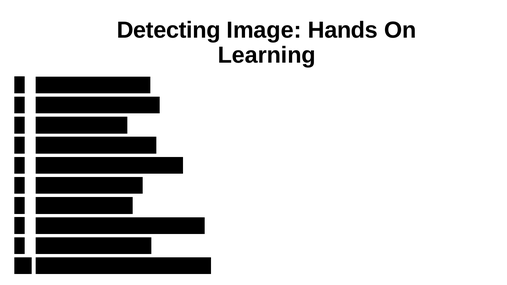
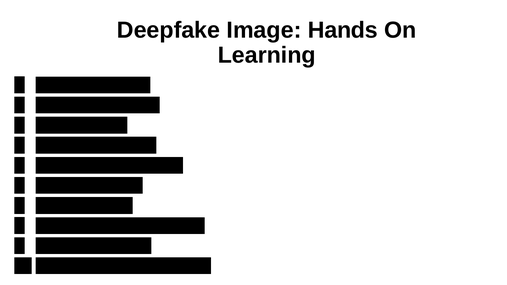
Detecting: Detecting -> Deepfake (169, 30)
